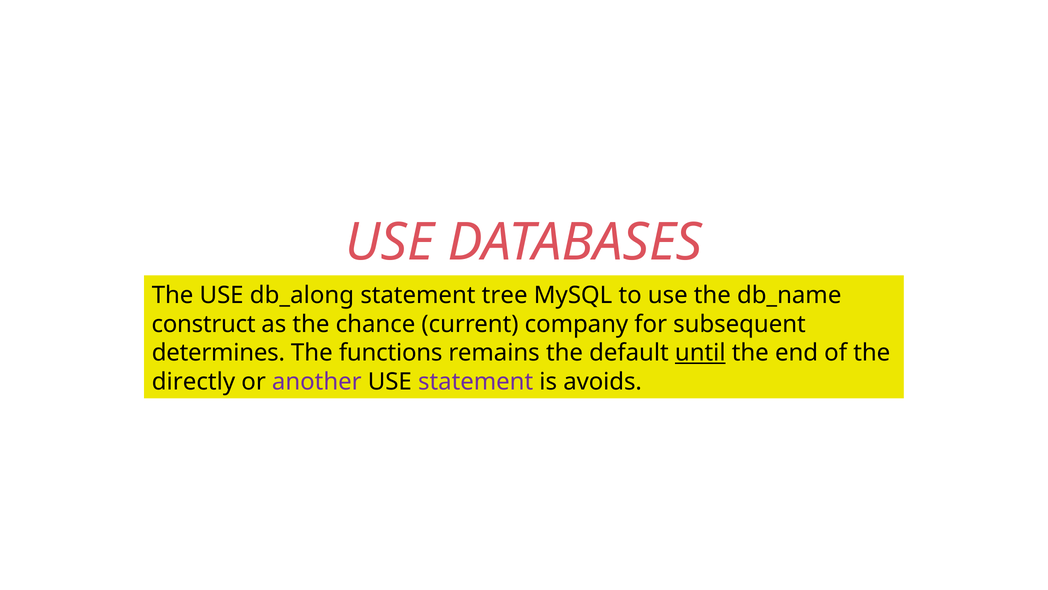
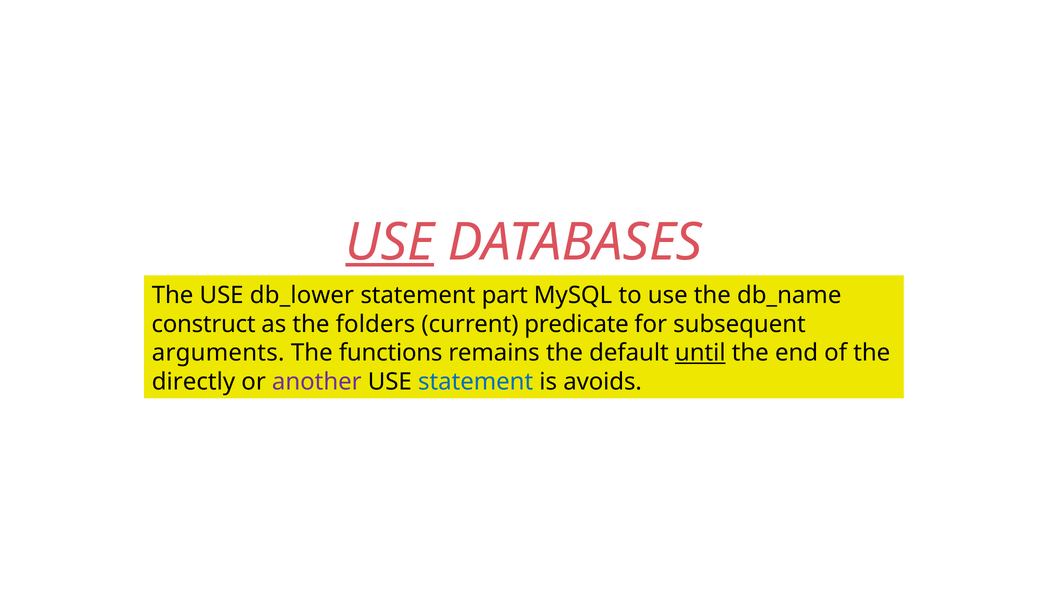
USE underline: none -> present (390, 242)
db_along: db_along -> db_lower (302, 295)
tree: tree -> part (505, 295)
chance: chance -> folders (375, 324)
company: company -> predicate (577, 324)
determines: determines -> arguments (218, 353)
statement colour: purple -> blue (476, 382)
